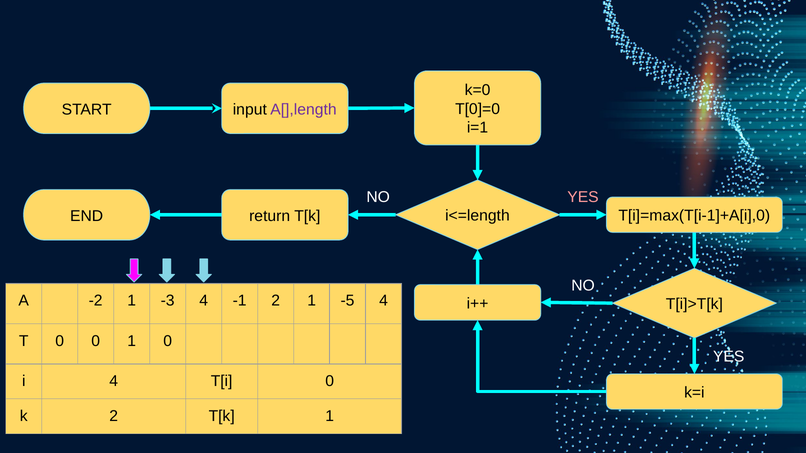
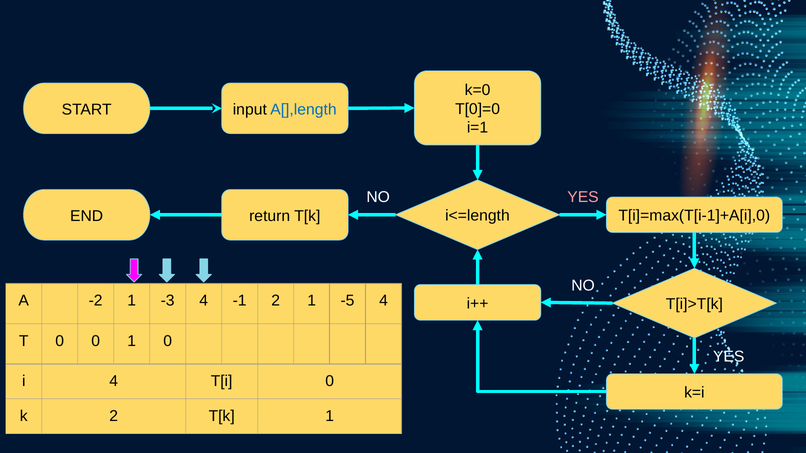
A[],length colour: purple -> blue (303, 109)
